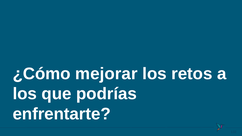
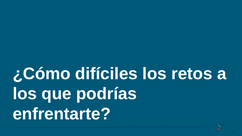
mejorar: mejorar -> difíciles (106, 74)
